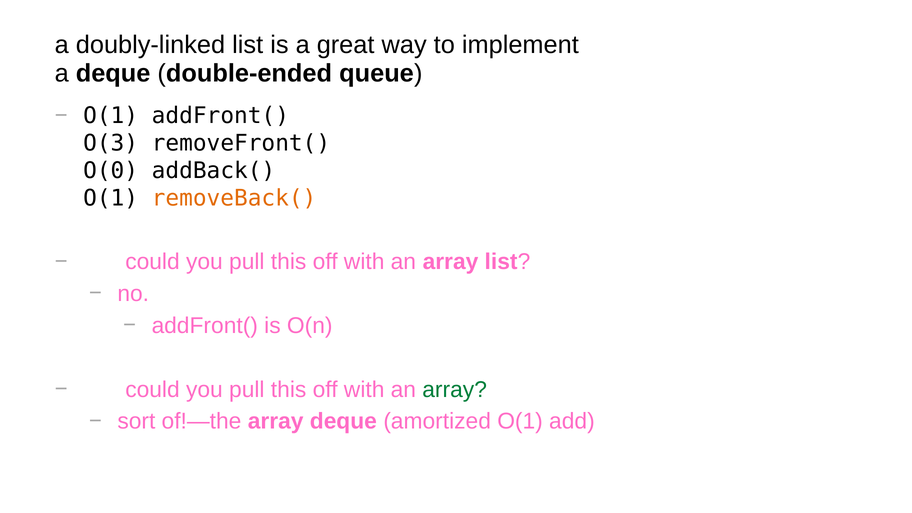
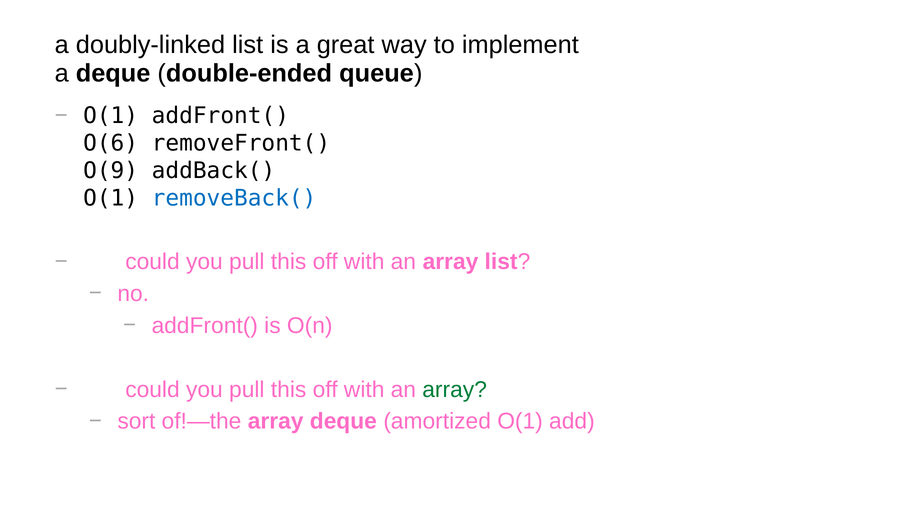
O(3: O(3 -> O(6 (111, 143)
O(0: O(0 -> O(9 (111, 171)
removeBack( colour: orange -> blue (234, 198)
